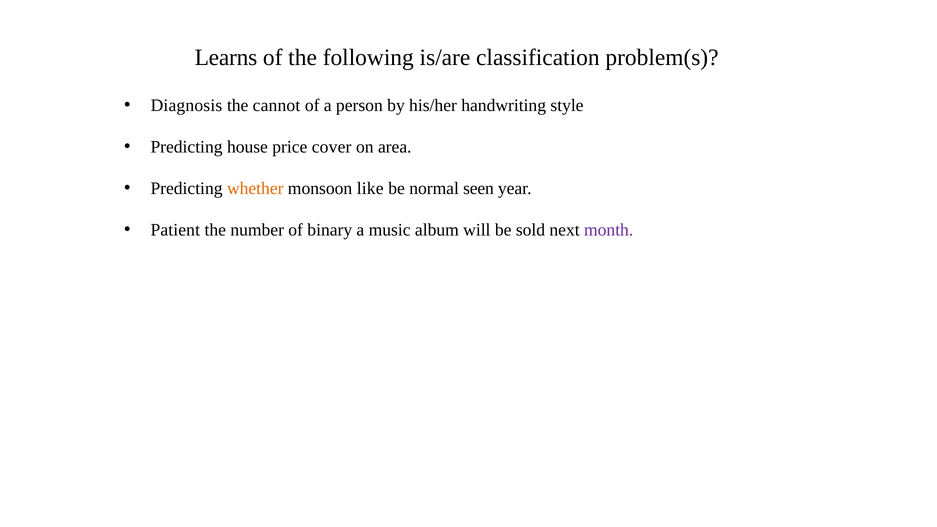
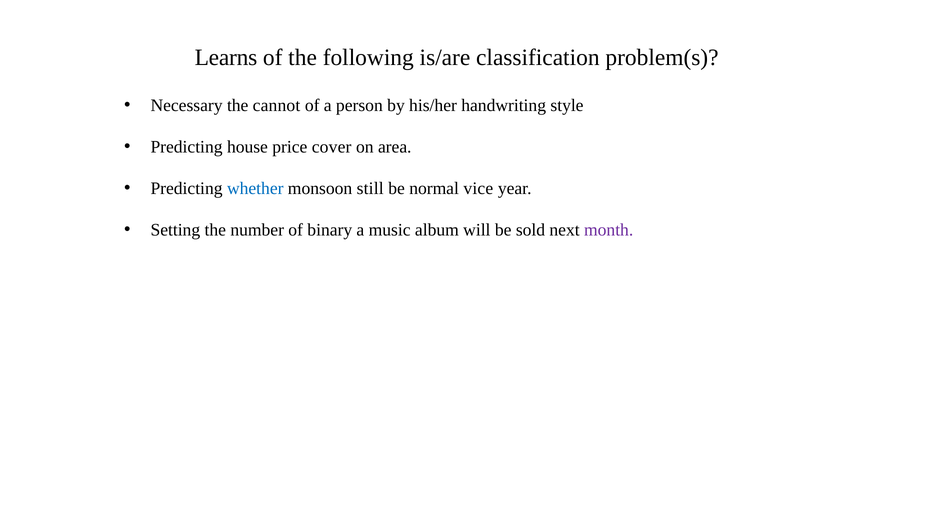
Diagnosis: Diagnosis -> Necessary (187, 106)
whether colour: orange -> blue (255, 188)
like: like -> still (370, 188)
seen: seen -> vice (478, 188)
Patient: Patient -> Setting (175, 230)
